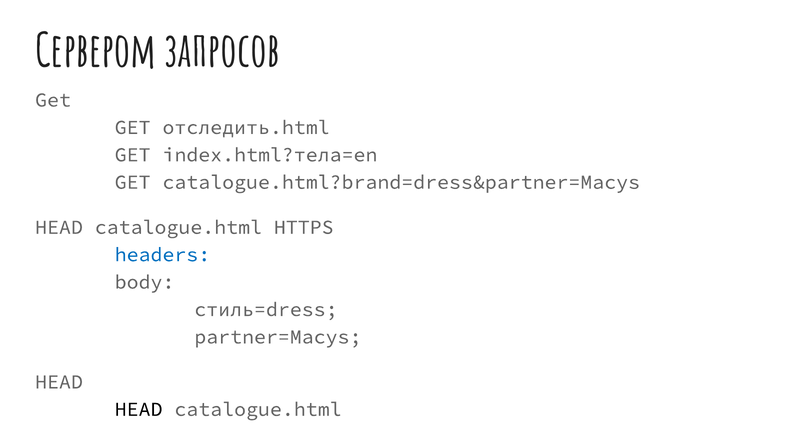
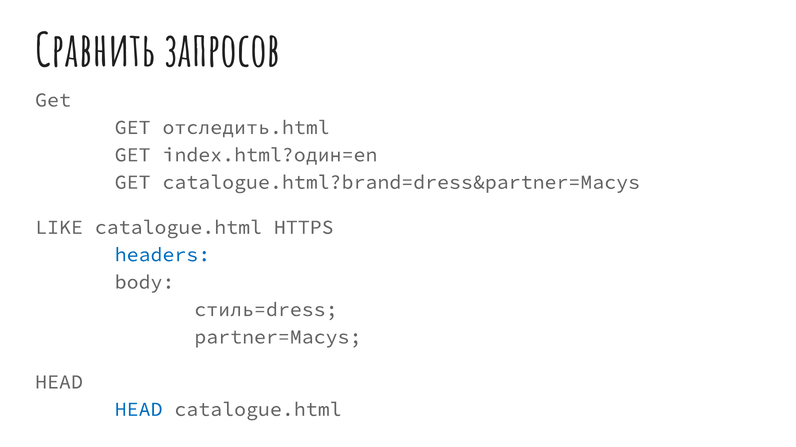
Сервером: Сервером -> Сравнить (95, 51)
index.html?тела=en: index.html?тела=en -> index.html?один=en (270, 155)
HEAD: HEAD -> LIKE (59, 228)
HEAD colour: black -> blue (139, 410)
